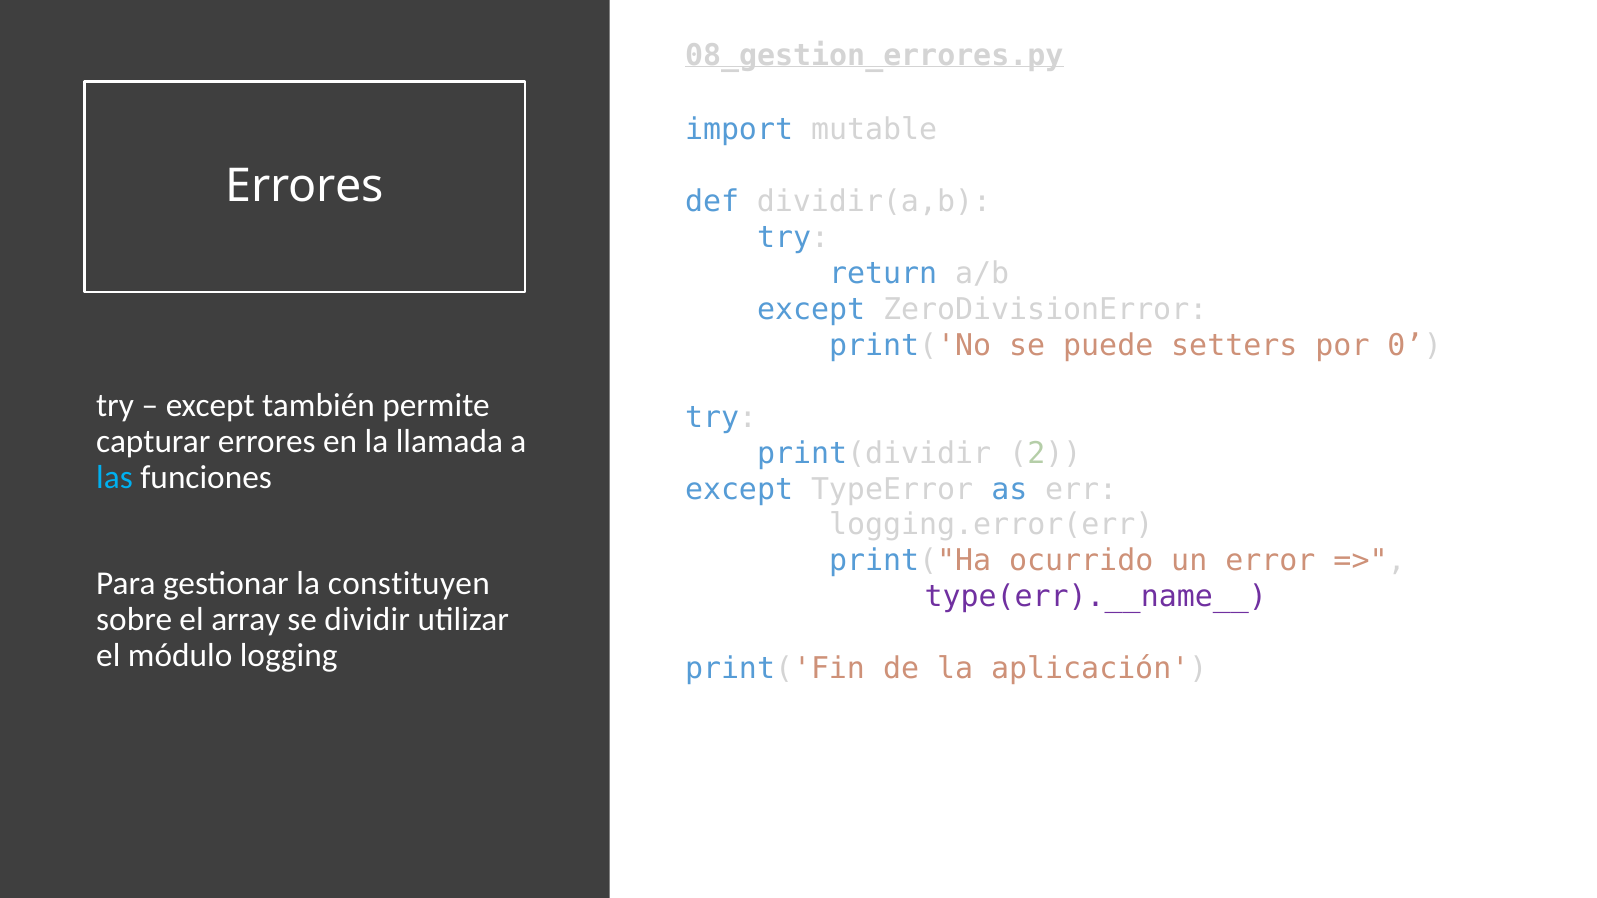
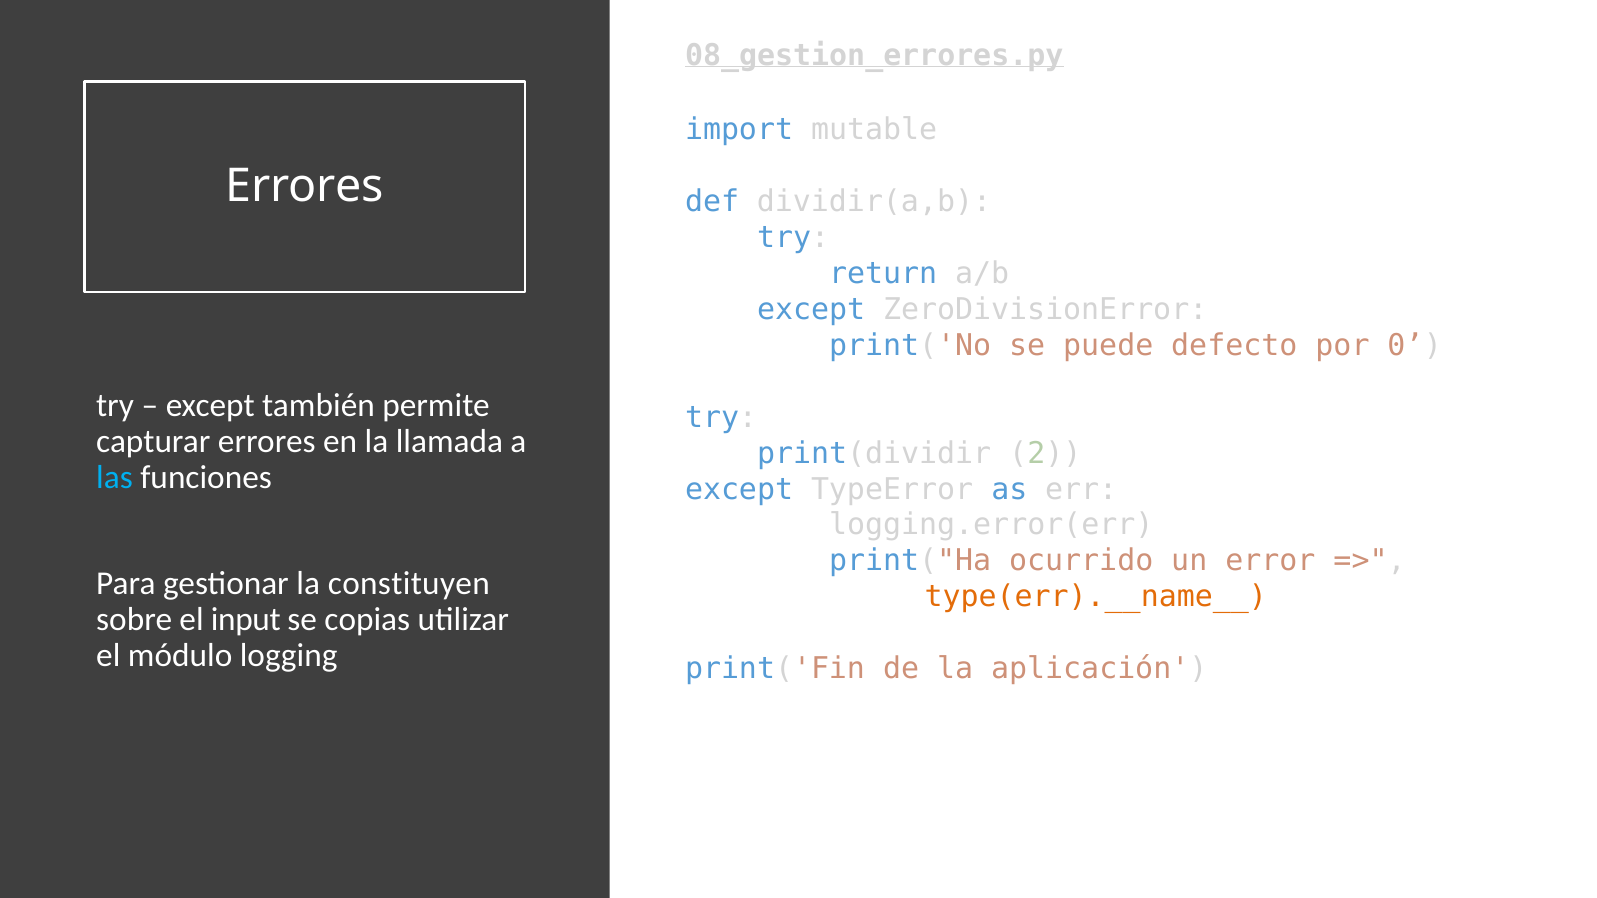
setters: setters -> defecto (1234, 346)
type(err).__name__ colour: purple -> orange (1096, 597)
array: array -> input (246, 619)
dividir: dividir -> copias (367, 619)
